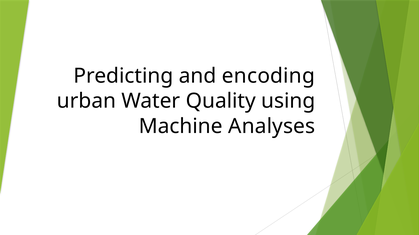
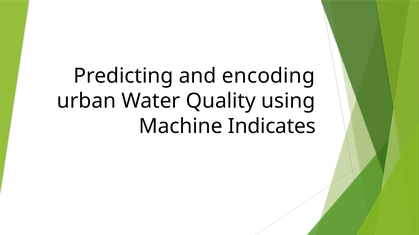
Analyses: Analyses -> Indicates (272, 127)
